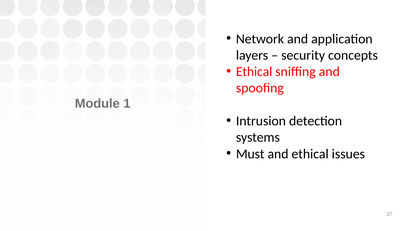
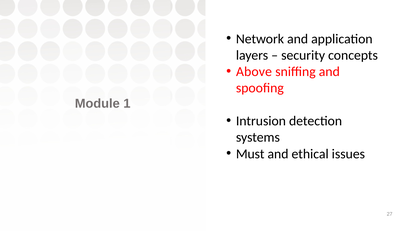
Ethical: Ethical -> Above (254, 72)
